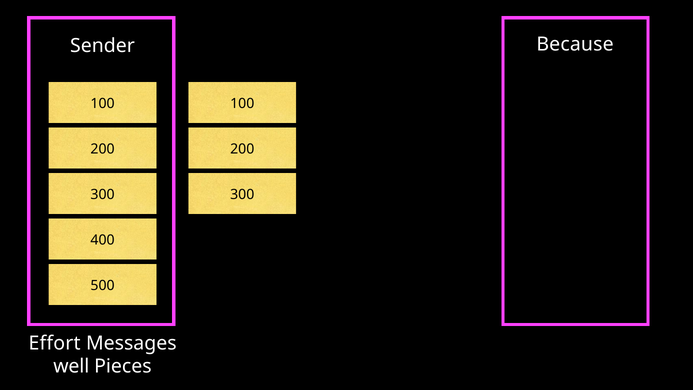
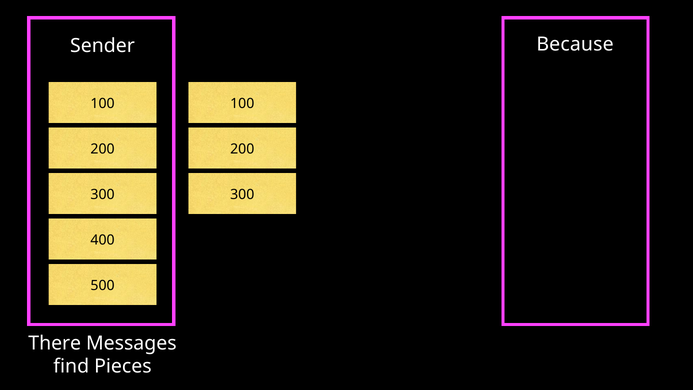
Effort: Effort -> There (55, 343)
well: well -> find (71, 366)
